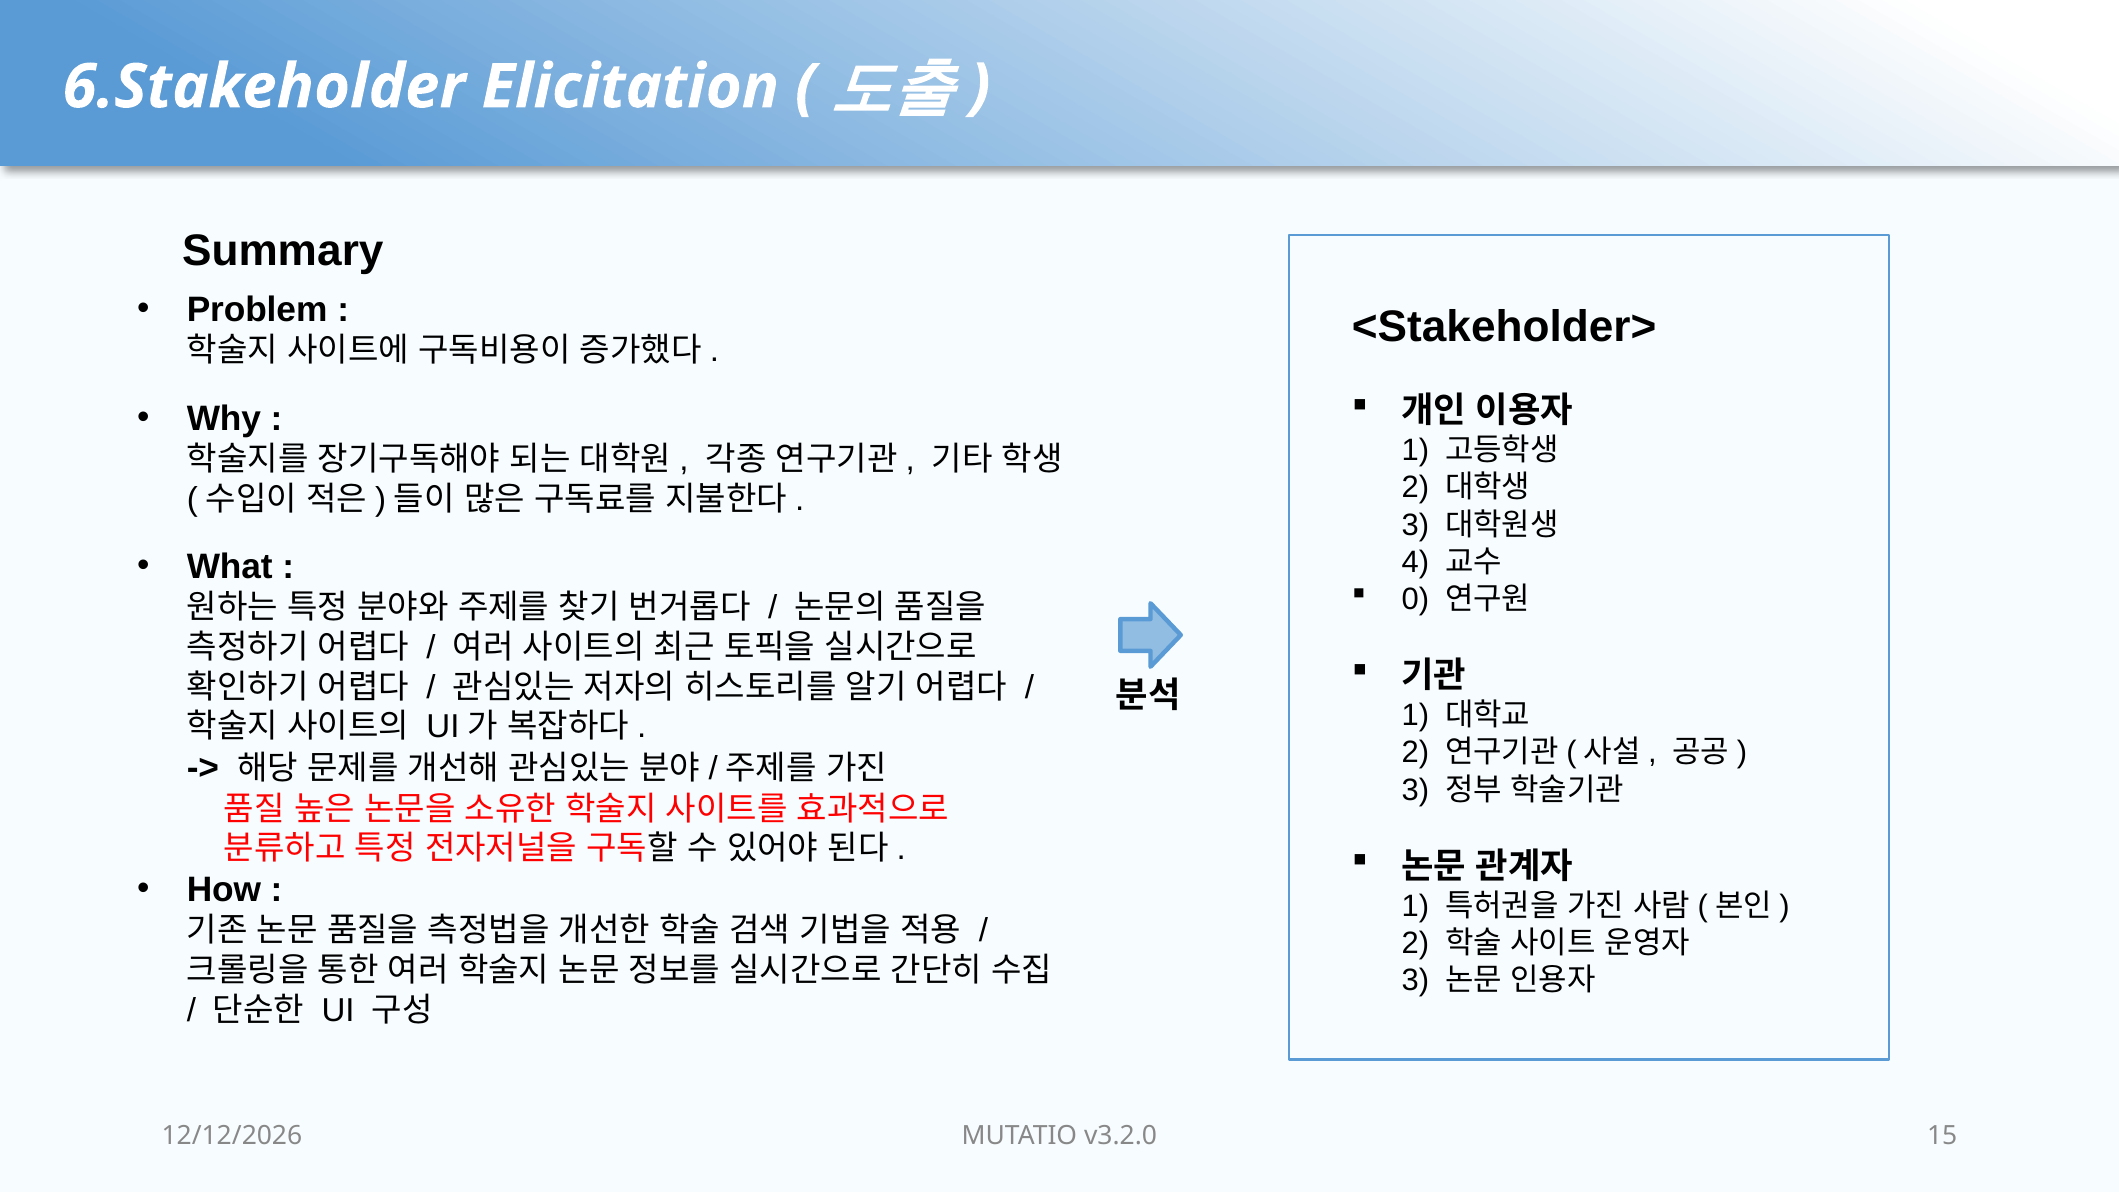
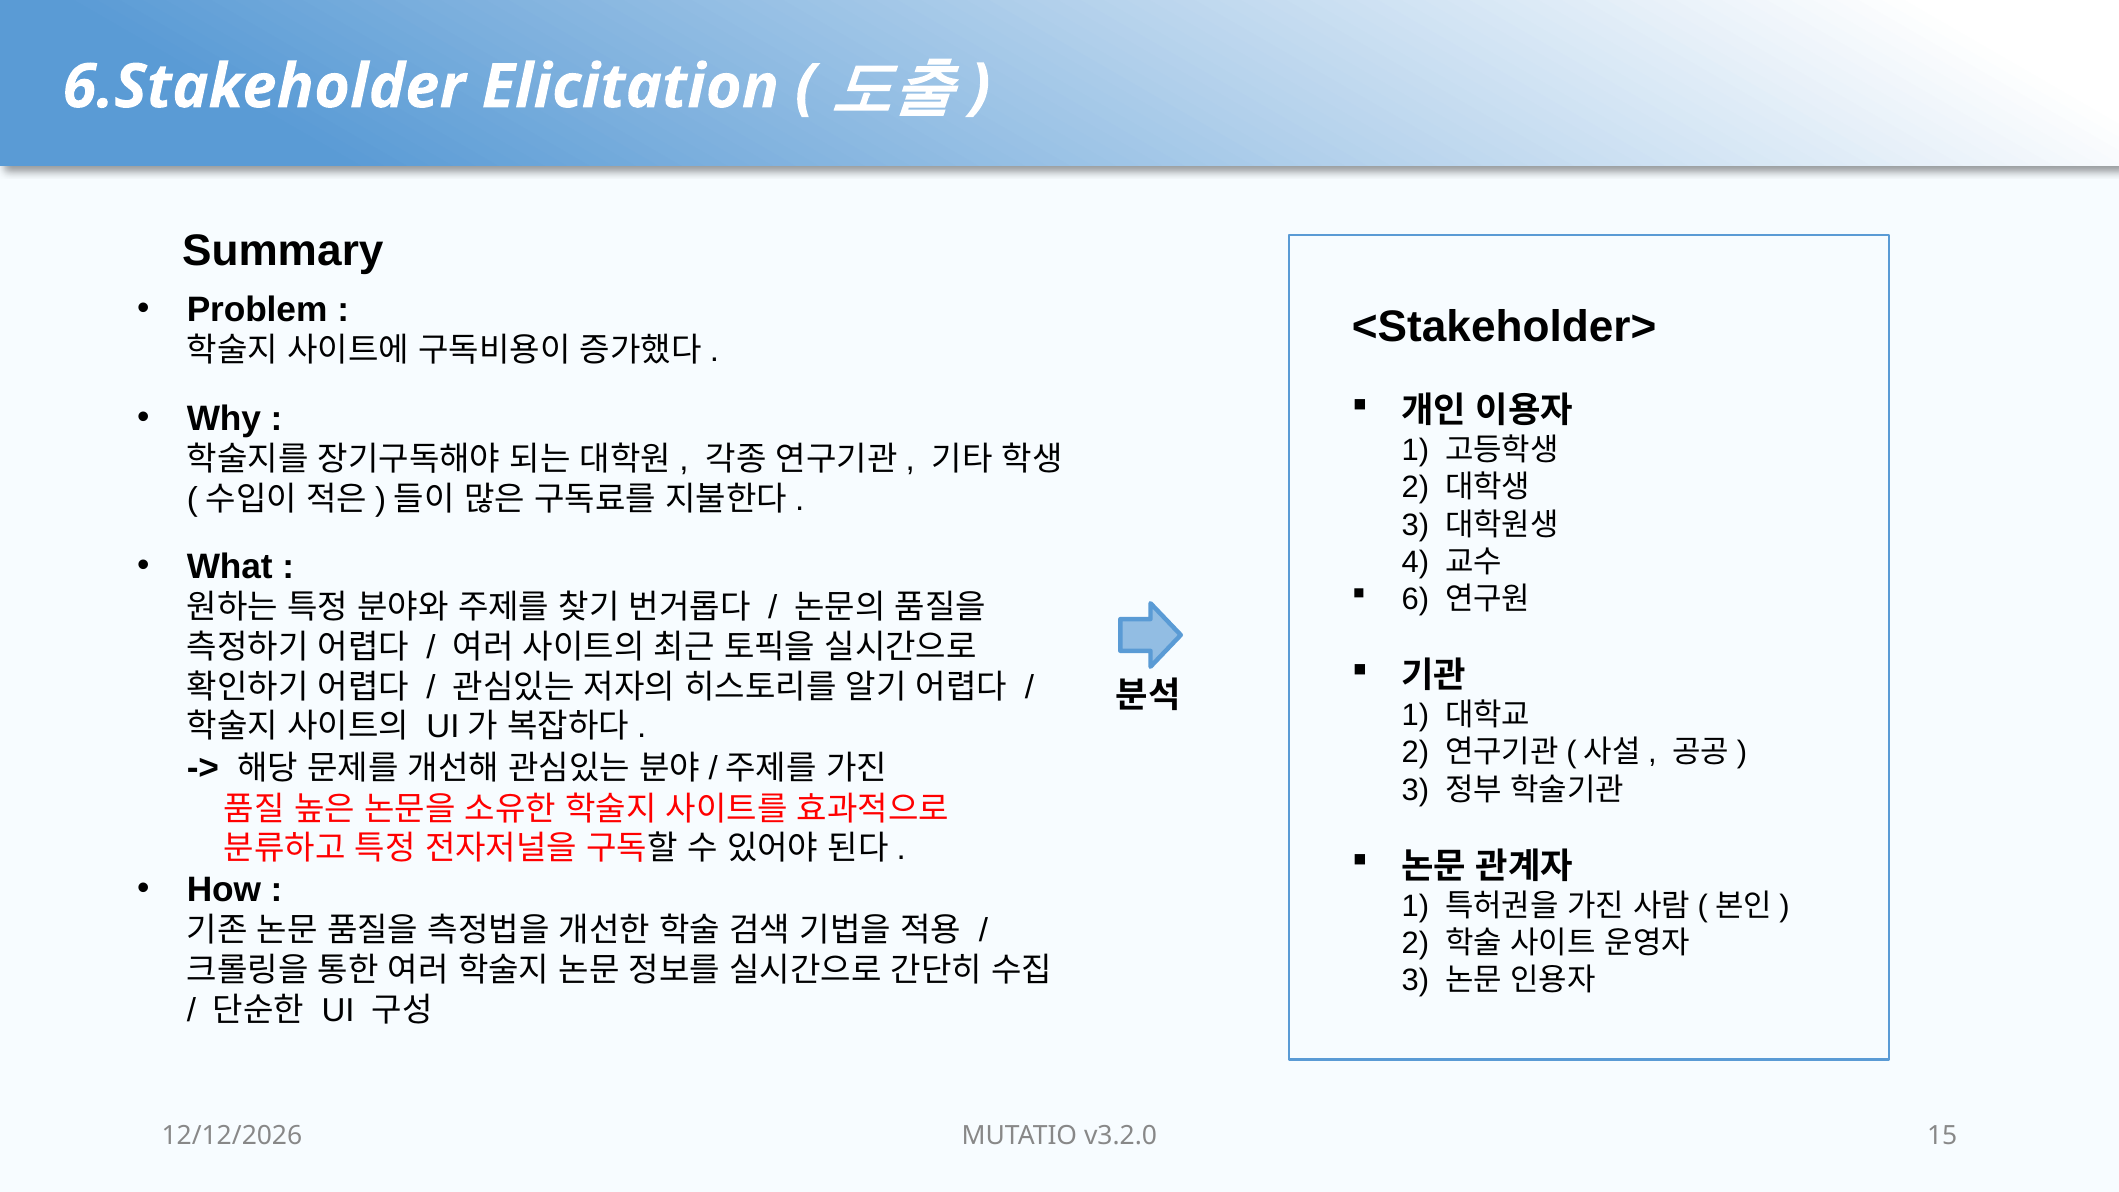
0: 0 -> 6 (1415, 599)
